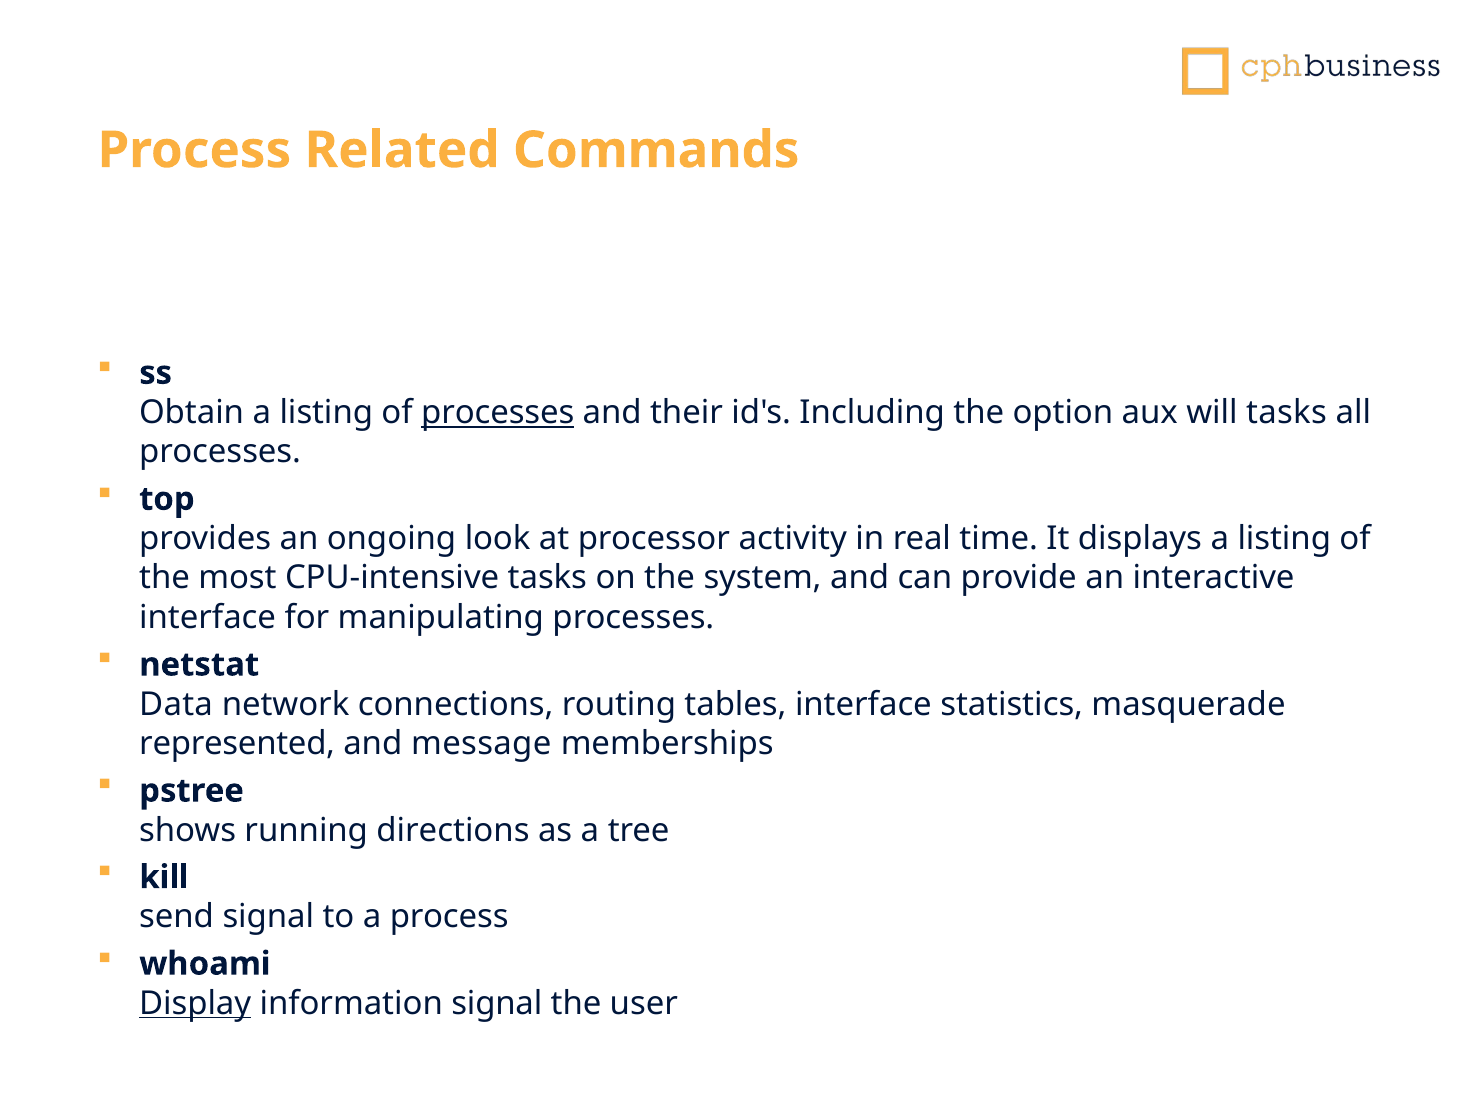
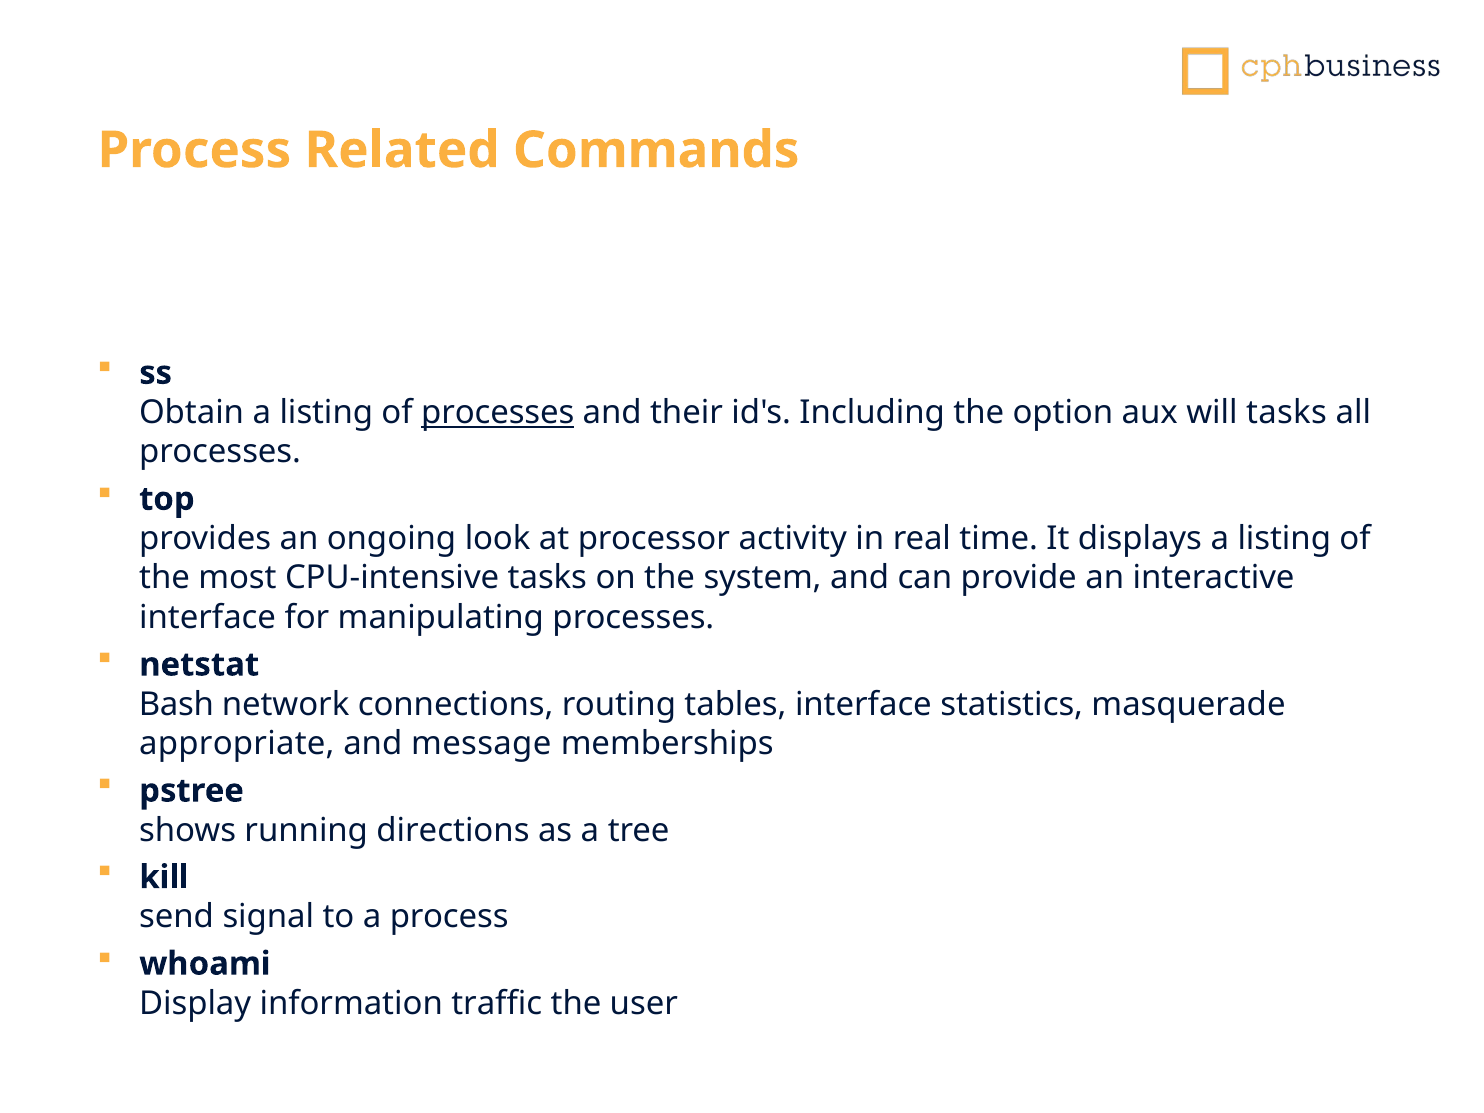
Data: Data -> Bash (176, 704)
represented: represented -> appropriate (237, 744)
Display underline: present -> none (195, 1003)
information signal: signal -> traffic (497, 1003)
